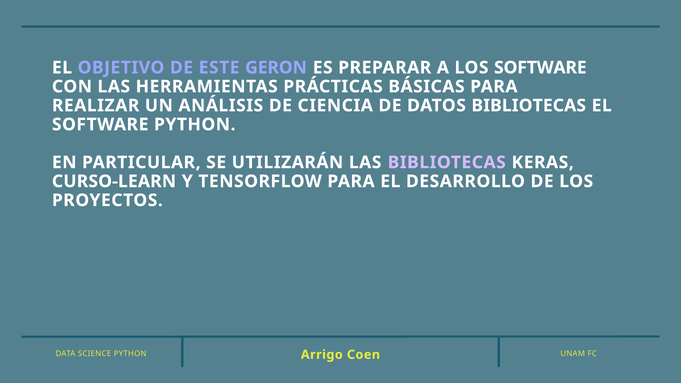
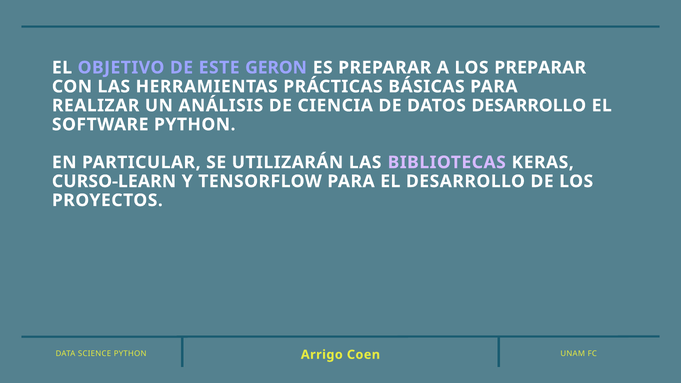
LOS SOFTWARE: SOFTWARE -> PREPARAR (540, 68)
DATOS BIBLIOTECAS: BIBLIOTECAS -> DESARROLLO (529, 106)
